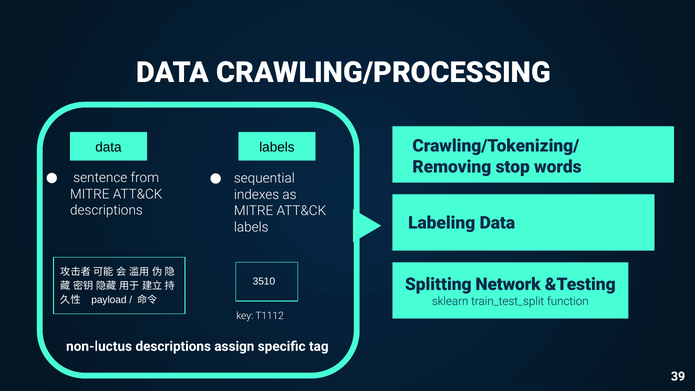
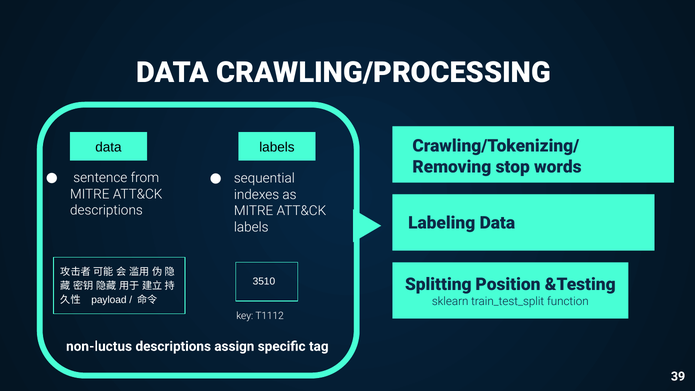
Network: Network -> Position (508, 285)
